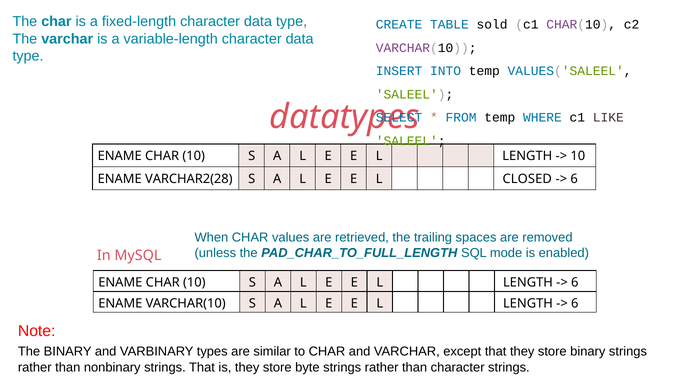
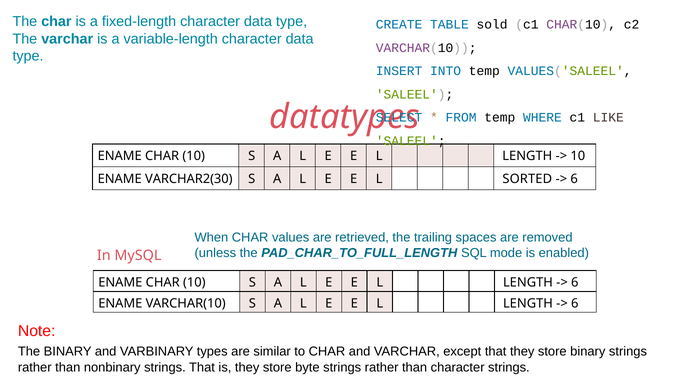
VARCHAR2(28: VARCHAR2(28 -> VARCHAR2(30 (189, 179)
CLOSED: CLOSED -> SORTED (527, 179)
